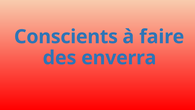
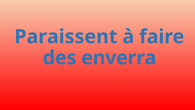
Conscients: Conscients -> Paraissent (66, 37)
